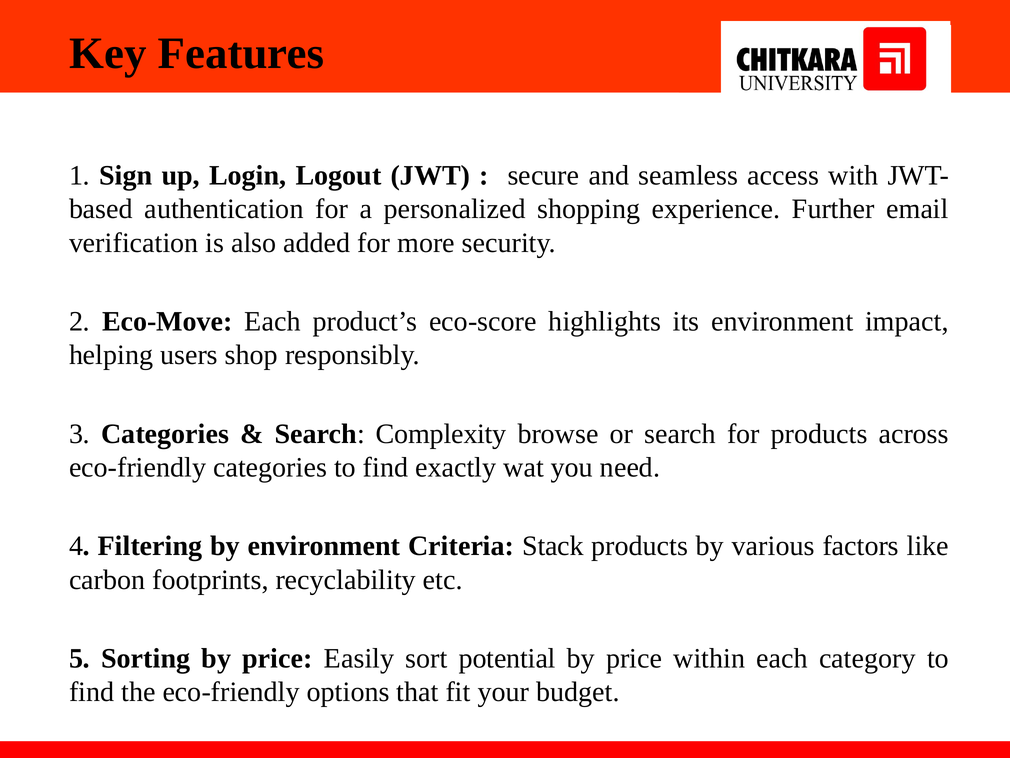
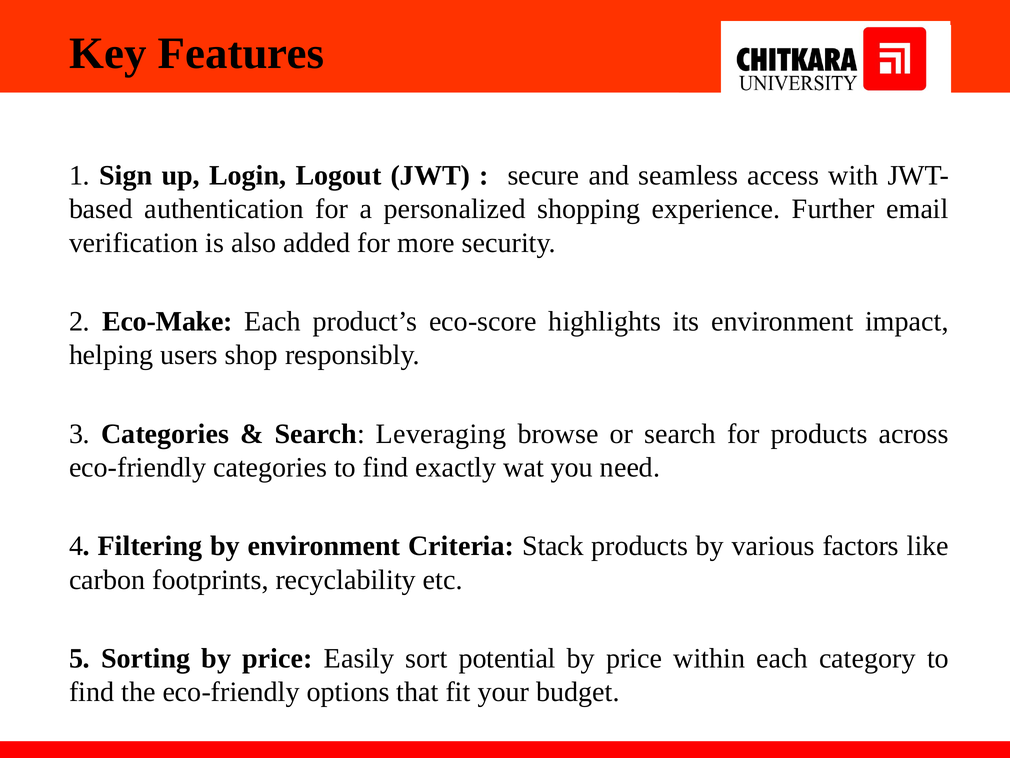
Eco-Move: Eco-Move -> Eco-Make (167, 321)
Complexity: Complexity -> Leveraging (441, 434)
